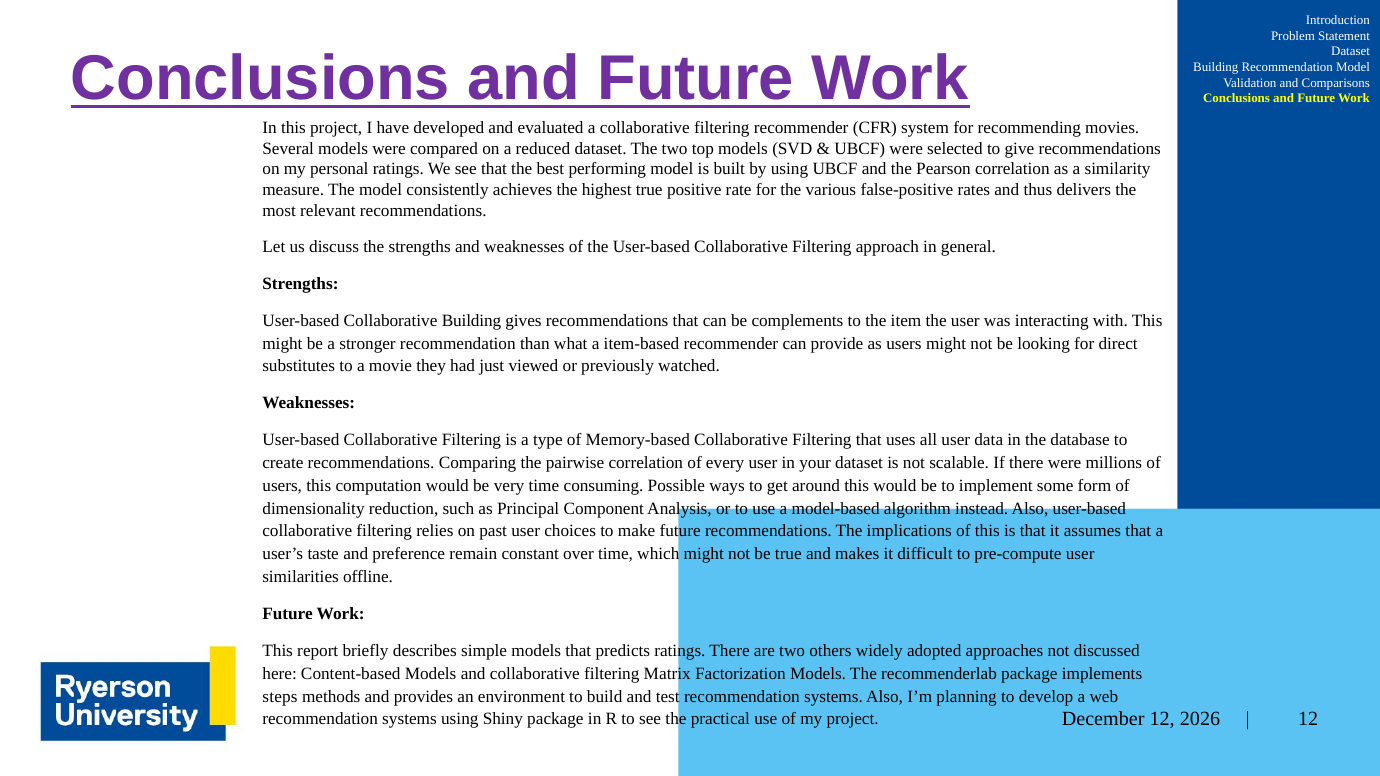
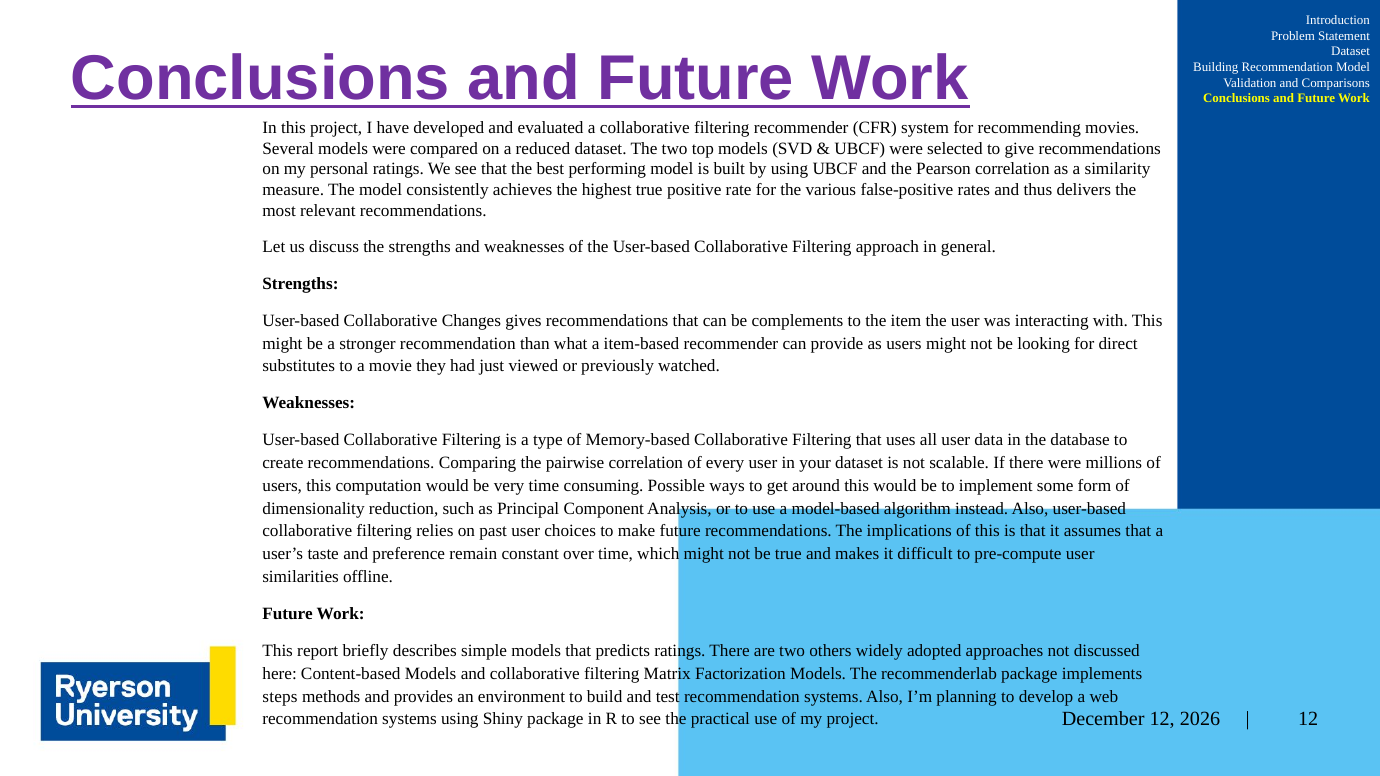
Collaborative Building: Building -> Changes (471, 321)
